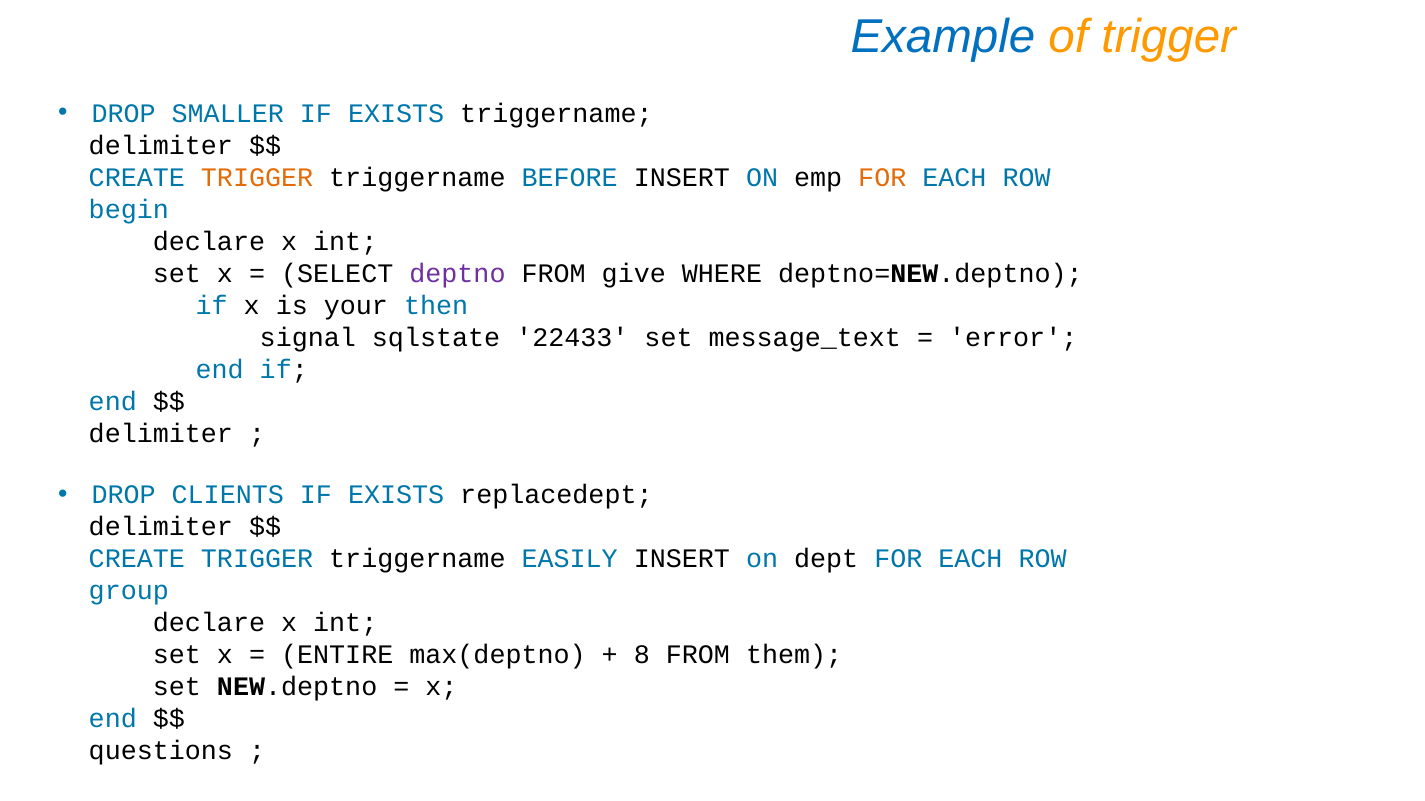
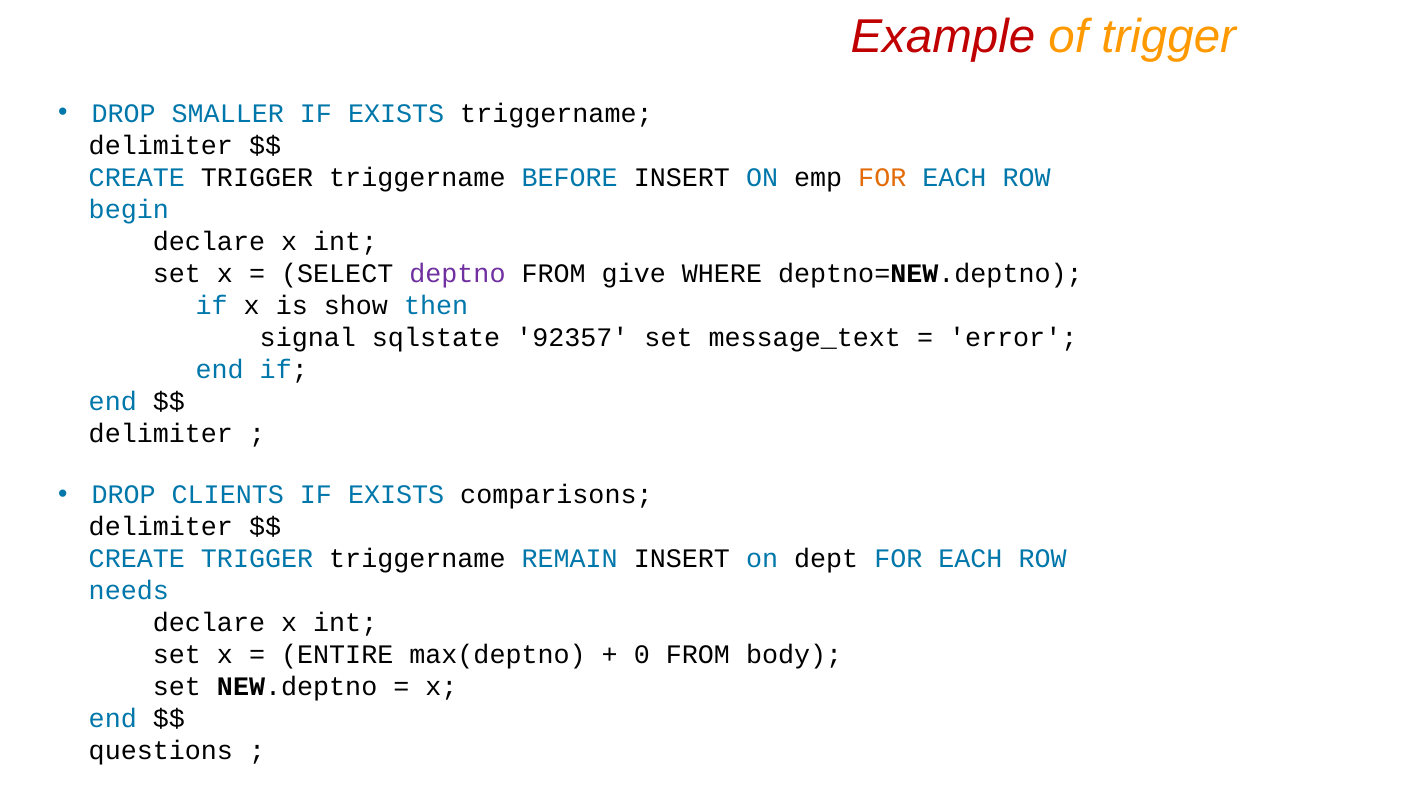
Example colour: blue -> red (943, 37)
TRIGGER colour: orange -> black (257, 178)
your: your -> show (356, 306)
22433: 22433 -> 92357 (572, 338)
replacedept: replacedept -> comparisons (556, 495)
EASILY: EASILY -> REMAIN (570, 559)
group: group -> needs (129, 591)
8: 8 -> 0 (642, 655)
them: them -> body (794, 655)
